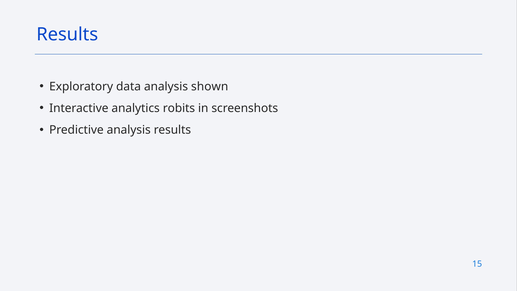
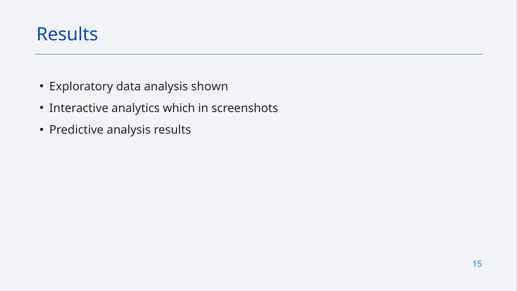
robits: robits -> which (179, 108)
